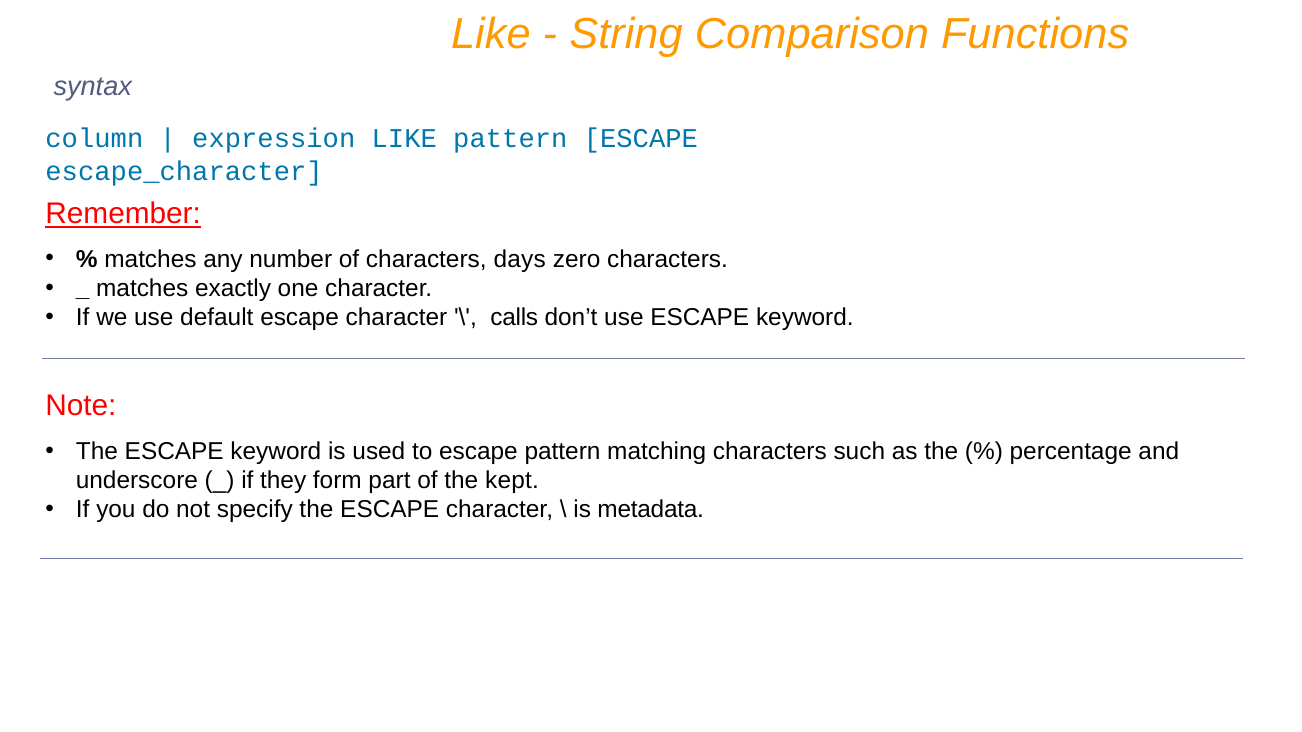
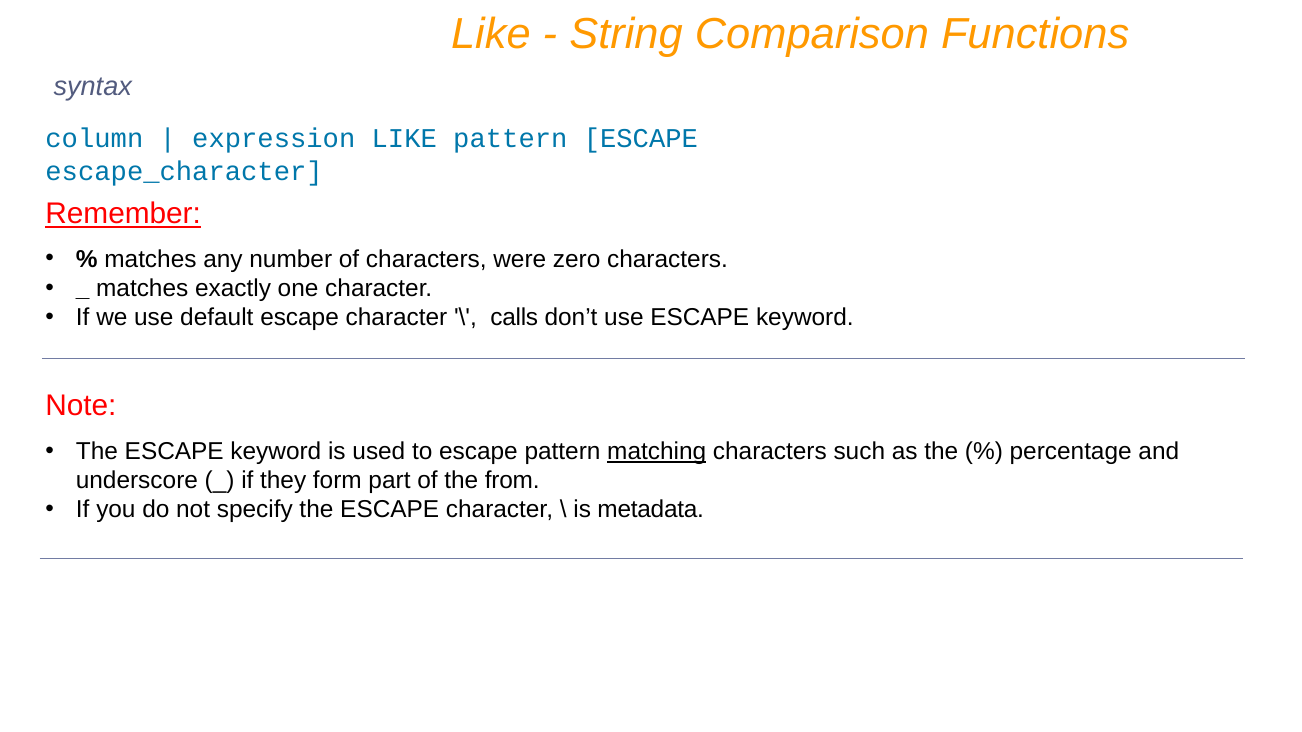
days: days -> were (520, 259)
matching underline: none -> present (657, 452)
kept: kept -> from (512, 481)
